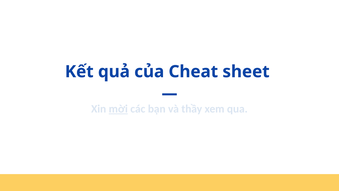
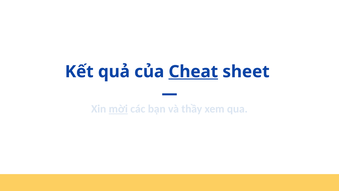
Cheat underline: none -> present (193, 72)
